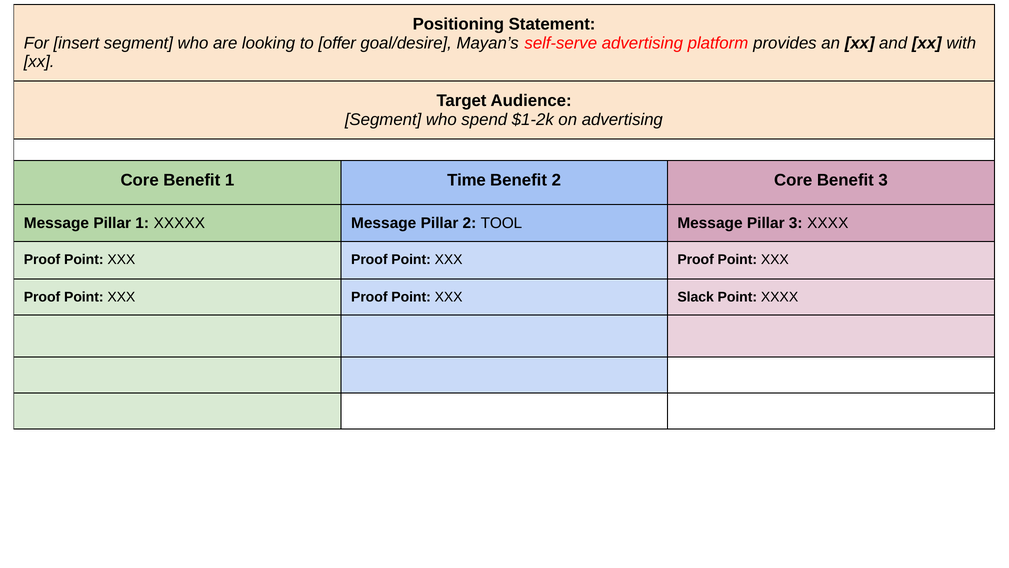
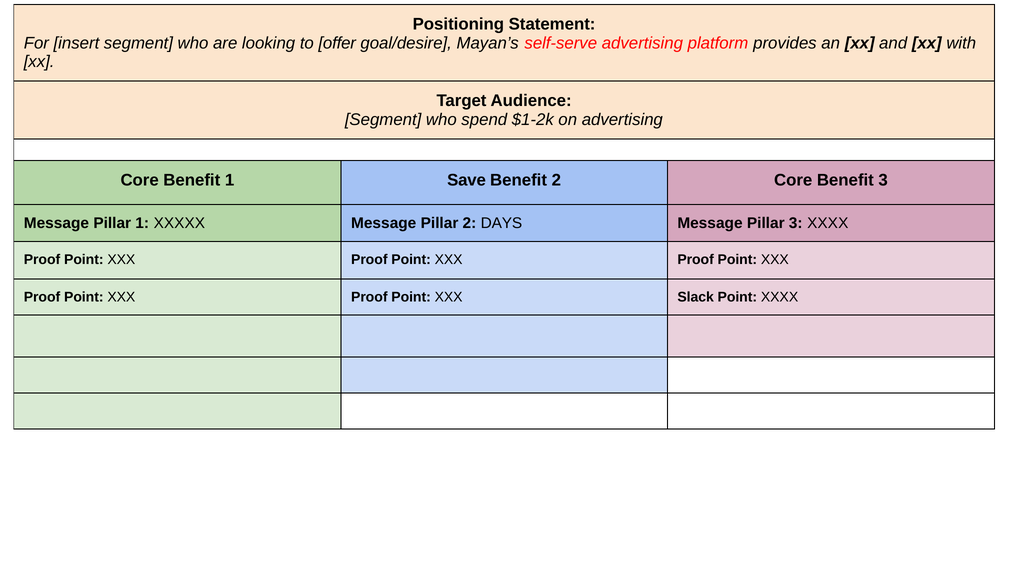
Time: Time -> Save (466, 180)
TOOL: TOOL -> DAYS (501, 223)
